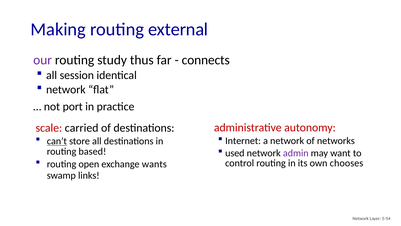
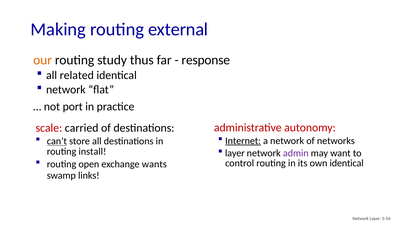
our colour: purple -> orange (43, 60)
connects: connects -> response (206, 60)
session: session -> related (77, 75)
Internet underline: none -> present (243, 141)
based: based -> install (92, 151)
used: used -> layer (235, 153)
own chooses: chooses -> identical (347, 163)
